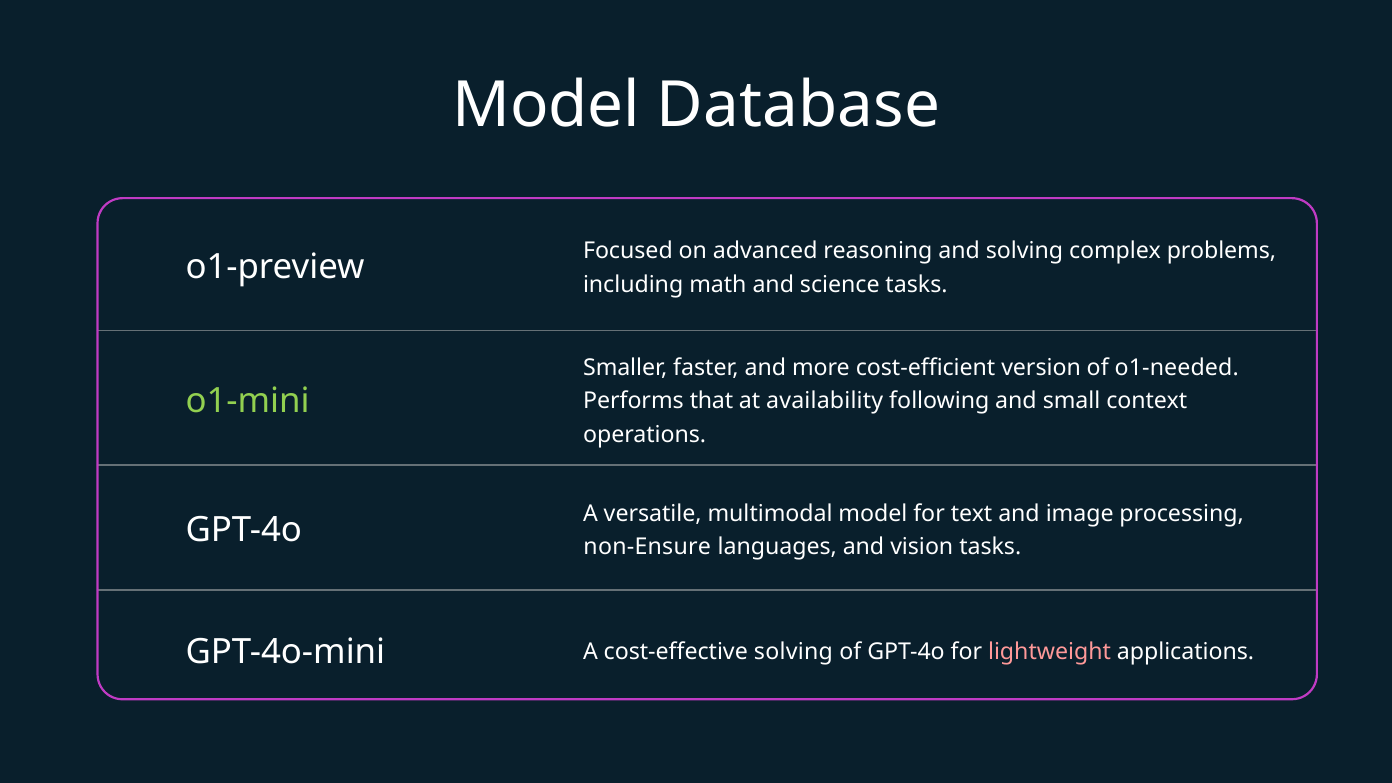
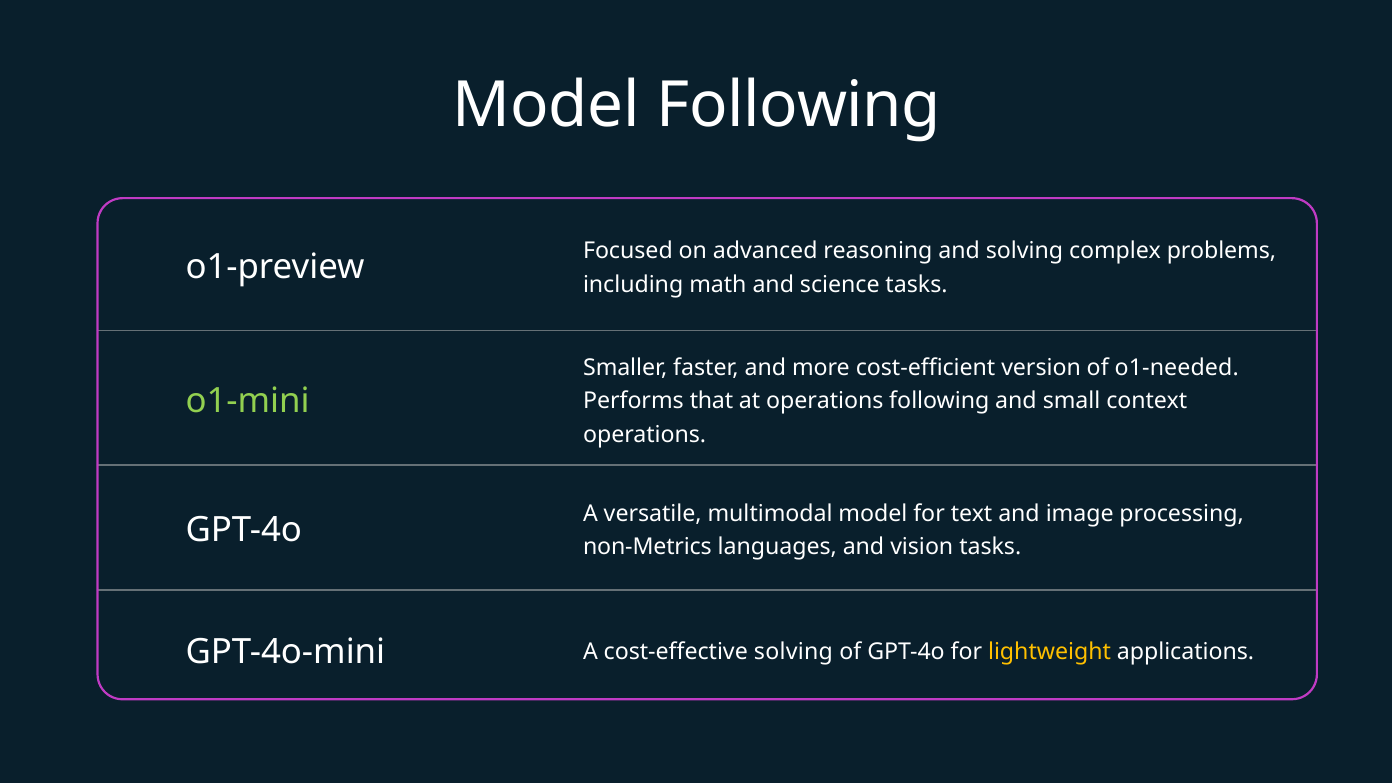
Model Database: Database -> Following (799, 105)
at availability: availability -> operations (825, 401)
non-Ensure: non-Ensure -> non-Metrics (647, 547)
lightweight colour: pink -> yellow (1050, 652)
